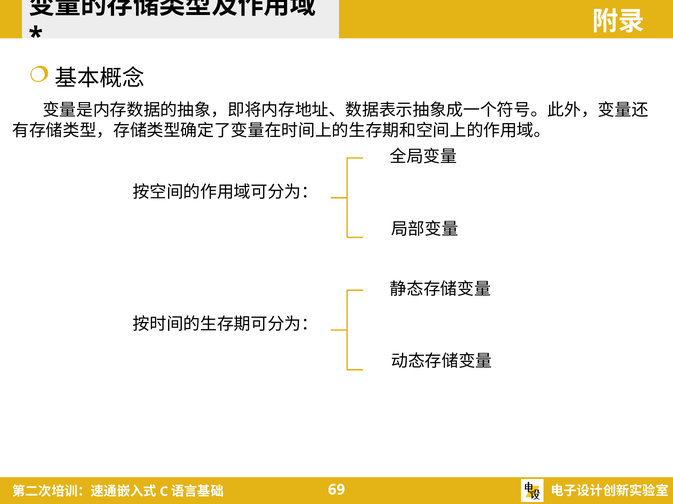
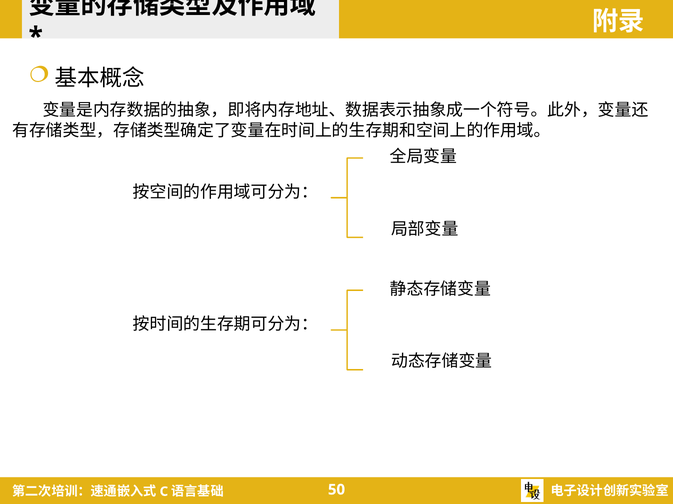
69: 69 -> 50 (337, 490)
